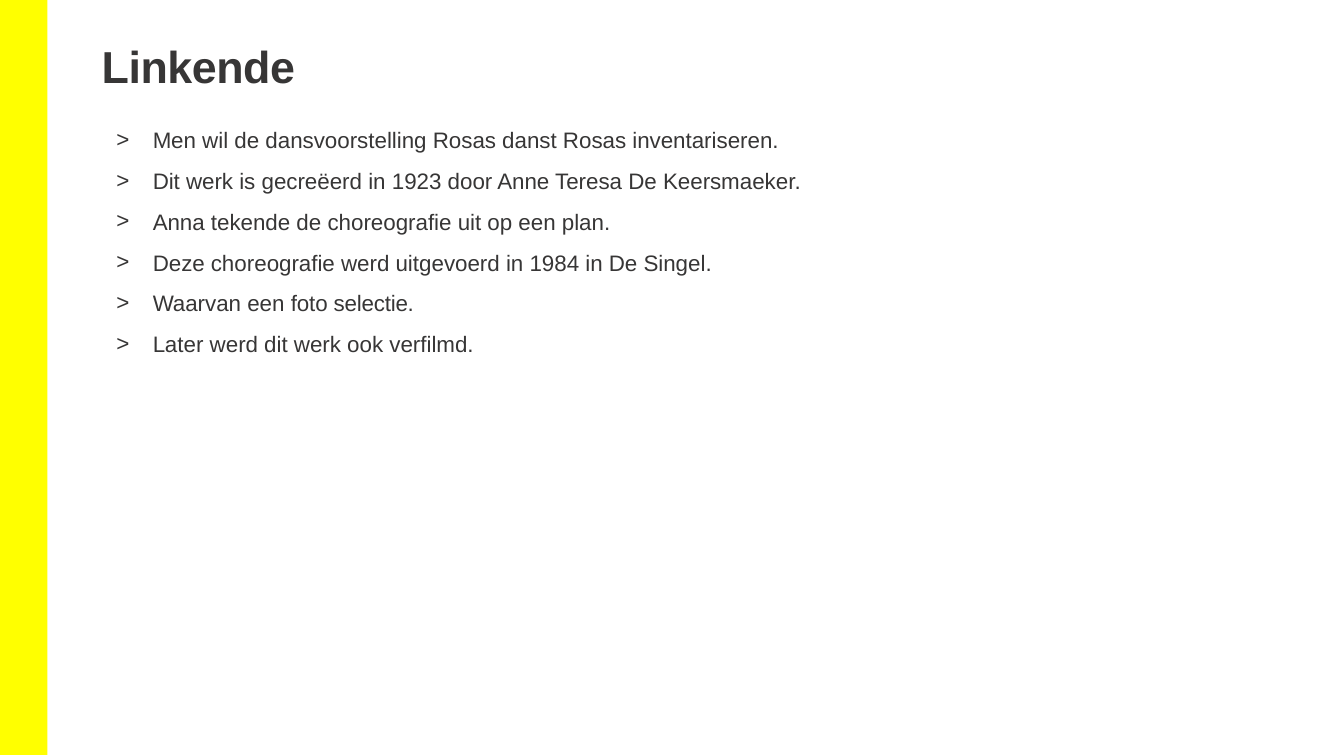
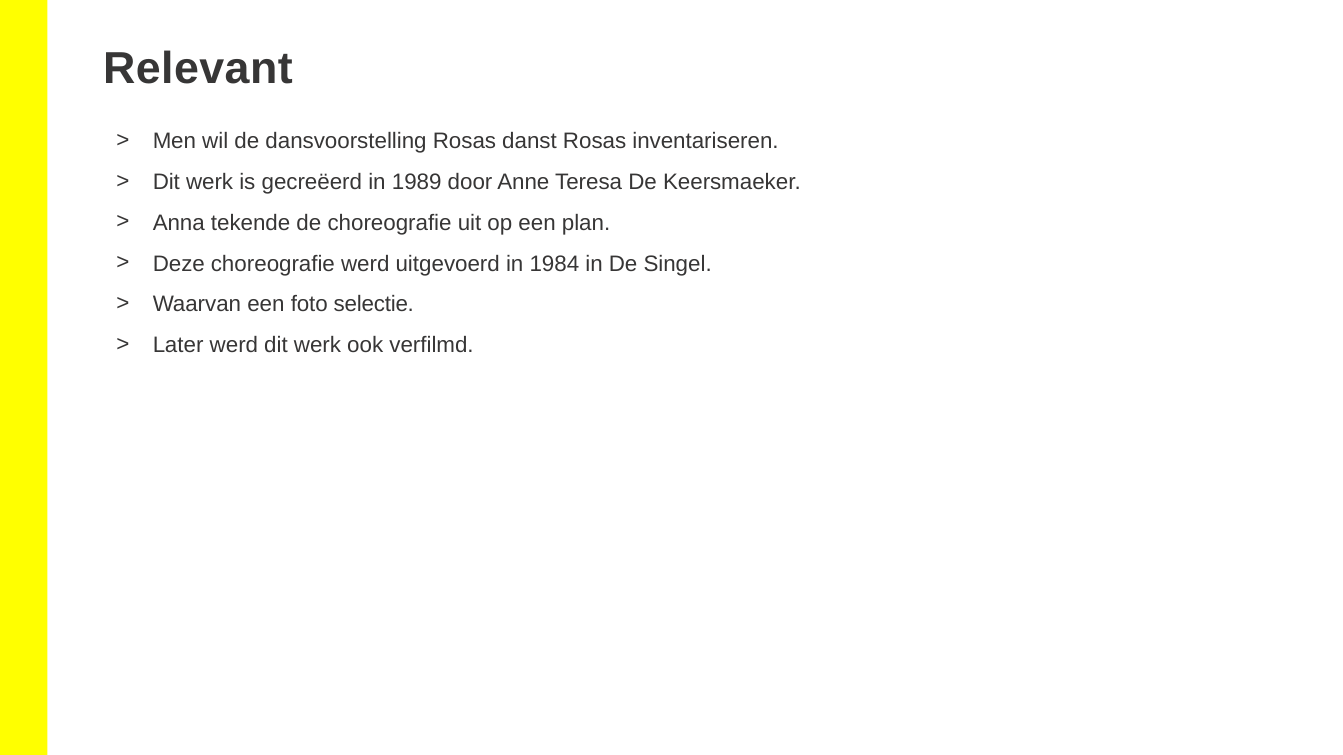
Linkende: Linkende -> Relevant (198, 69)
1923: 1923 -> 1989 (417, 182)
